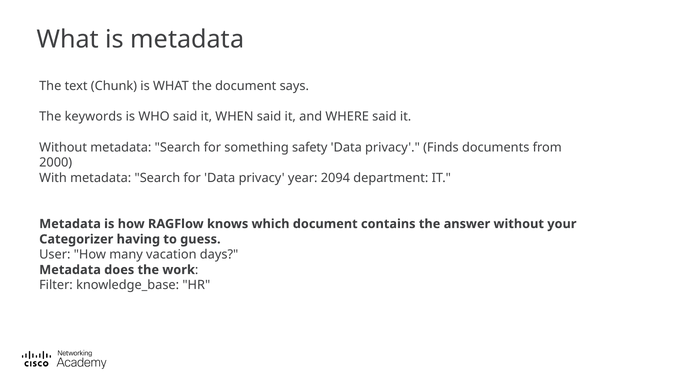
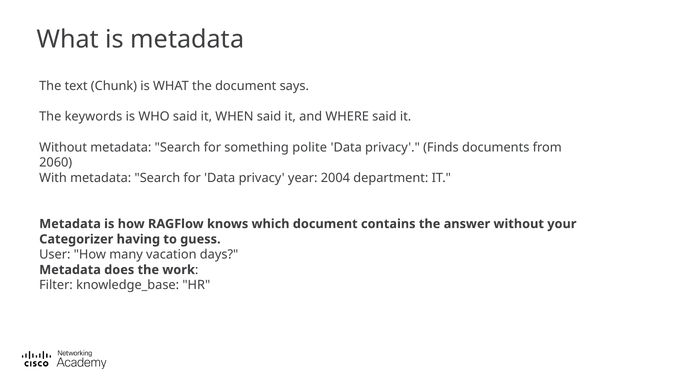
safety: safety -> polite (310, 147)
2000: 2000 -> 2060 (56, 163)
2094: 2094 -> 2004 (335, 178)
